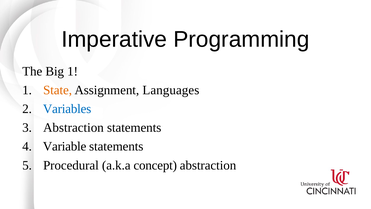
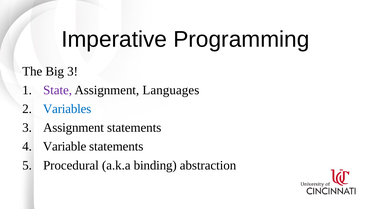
Big 1: 1 -> 3 (73, 71)
State colour: orange -> purple (58, 90)
Abstraction: Abstraction -> Assignment (74, 128)
concept: concept -> binding (155, 165)
